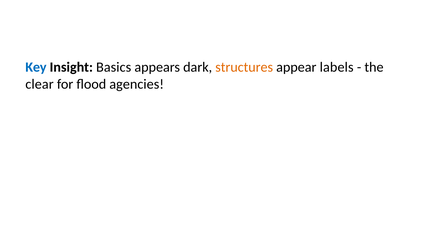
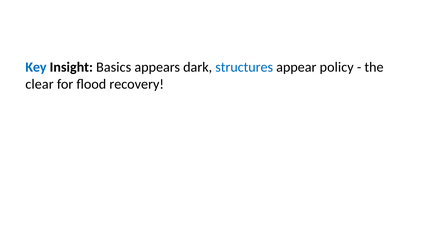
structures colour: orange -> blue (244, 67)
labels: labels -> policy (337, 67)
agencies: agencies -> recovery (137, 84)
